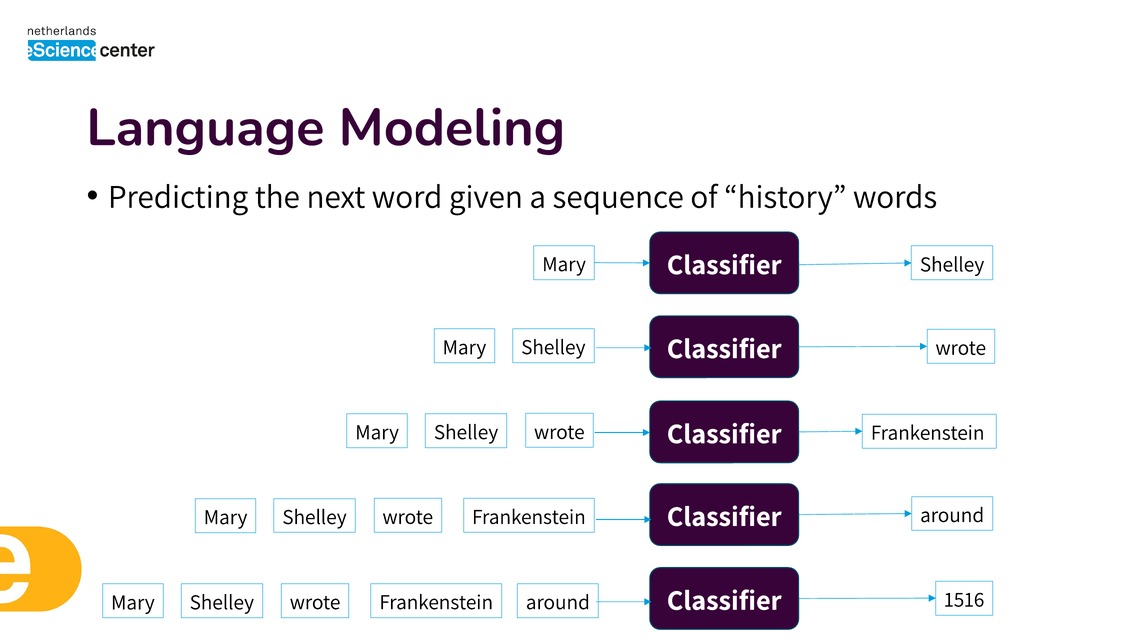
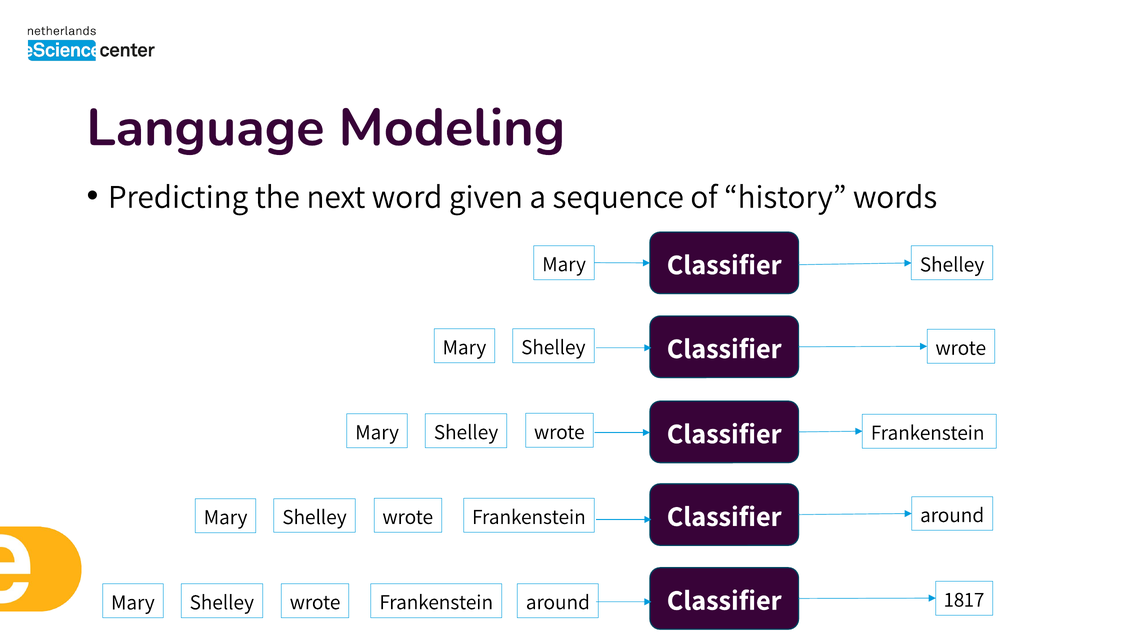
1516: 1516 -> 1817 (964, 599)
